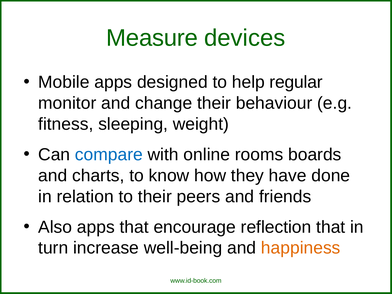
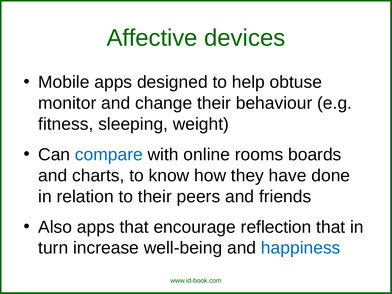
Measure: Measure -> Affective (152, 38)
regular: regular -> obtuse (296, 82)
happiness colour: orange -> blue (301, 248)
